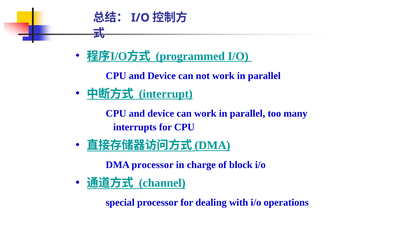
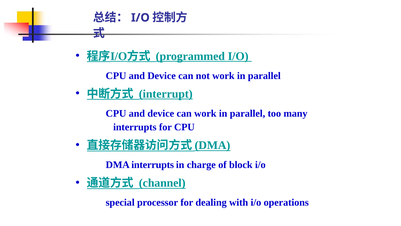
DMA processor: processor -> interrupts (153, 165)
